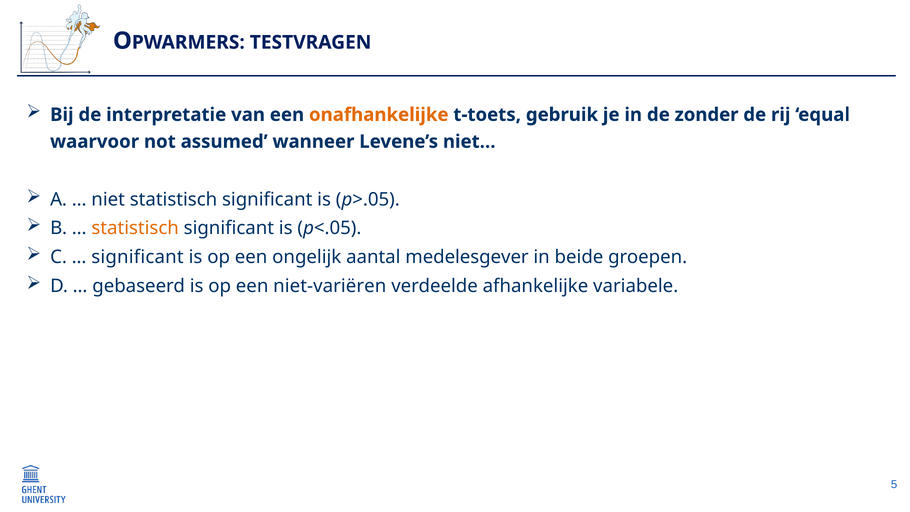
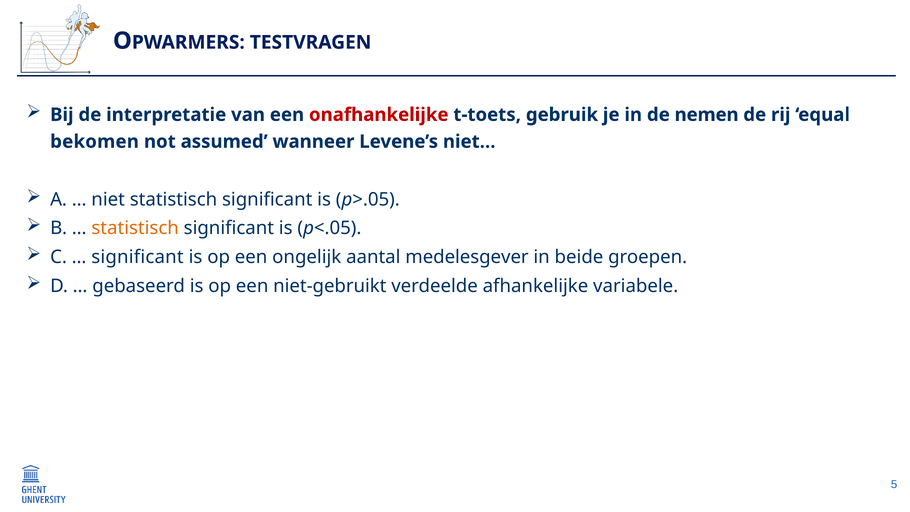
onafhankelijke colour: orange -> red (379, 115)
zonder: zonder -> nemen (707, 115)
waarvoor: waarvoor -> bekomen (95, 142)
niet-variëren: niet-variëren -> niet-gebruikt (330, 286)
